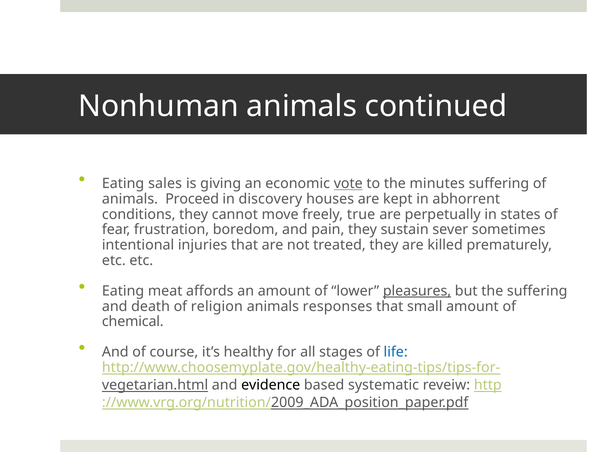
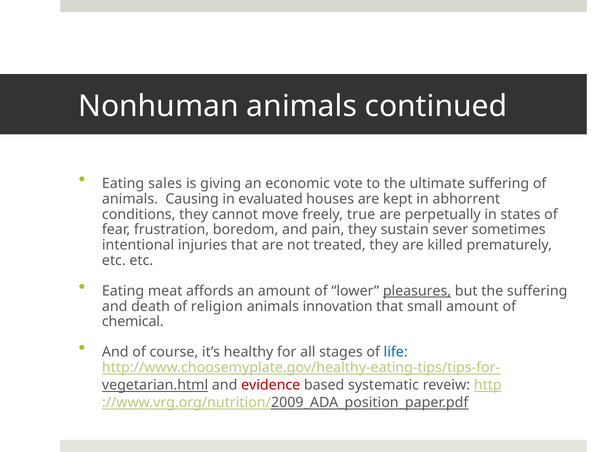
vote underline: present -> none (348, 183)
minutes: minutes -> ultimate (437, 183)
Proceed: Proceed -> Causing (192, 199)
discovery: discovery -> evaluated (271, 199)
responses: responses -> innovation (338, 306)
evidence colour: black -> red (271, 385)
